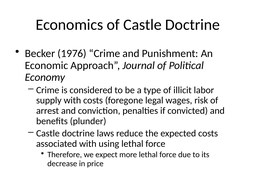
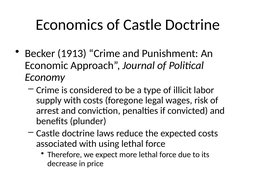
1976: 1976 -> 1913 (72, 53)
